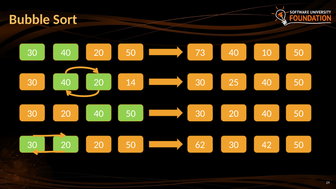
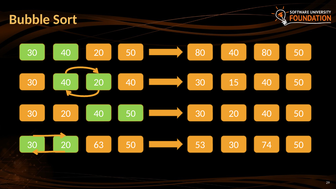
50 73: 73 -> 80 (200, 53)
40 10: 10 -> 80 (267, 53)
40 20 14: 14 -> 40 (131, 82)
25: 25 -> 15 (234, 82)
20 20: 20 -> 63 (99, 145)
62: 62 -> 53 (200, 145)
42: 42 -> 74 (267, 145)
